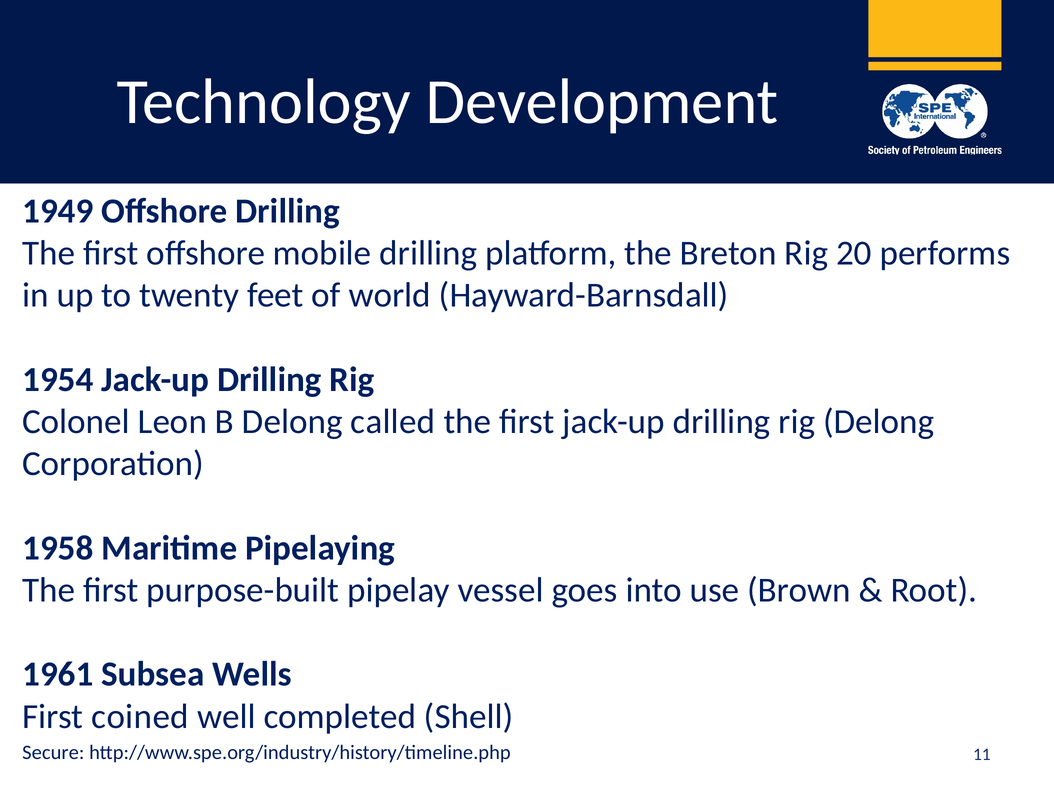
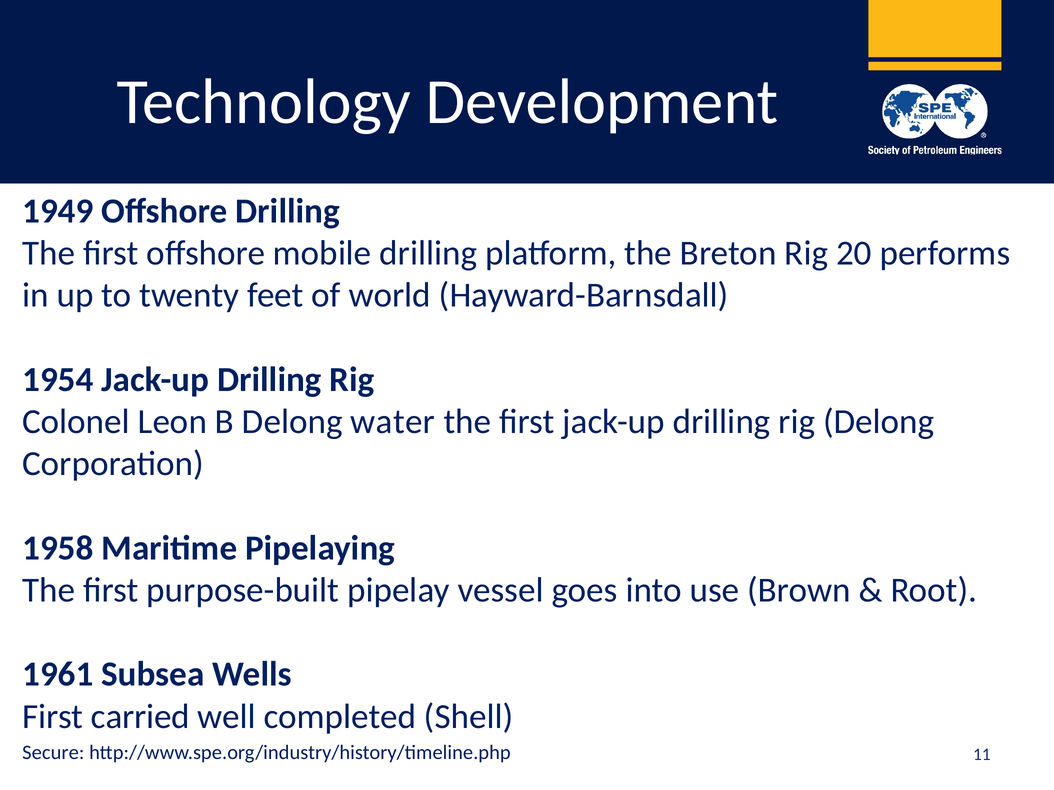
called: called -> water (393, 422)
coined: coined -> carried (140, 717)
